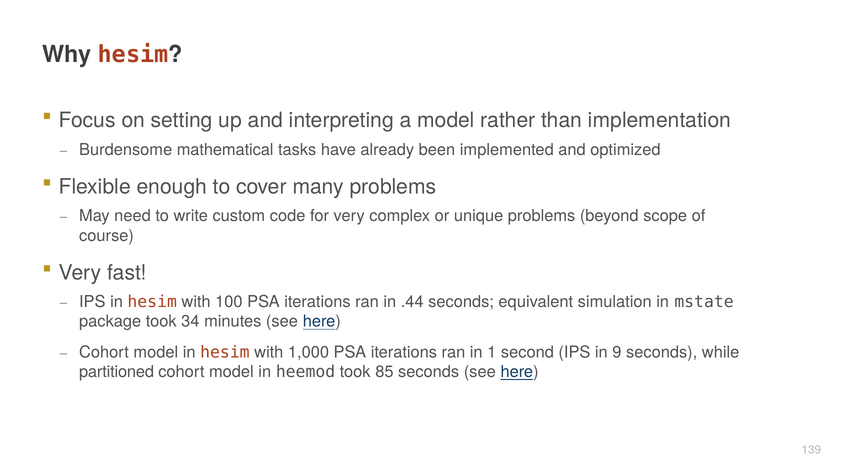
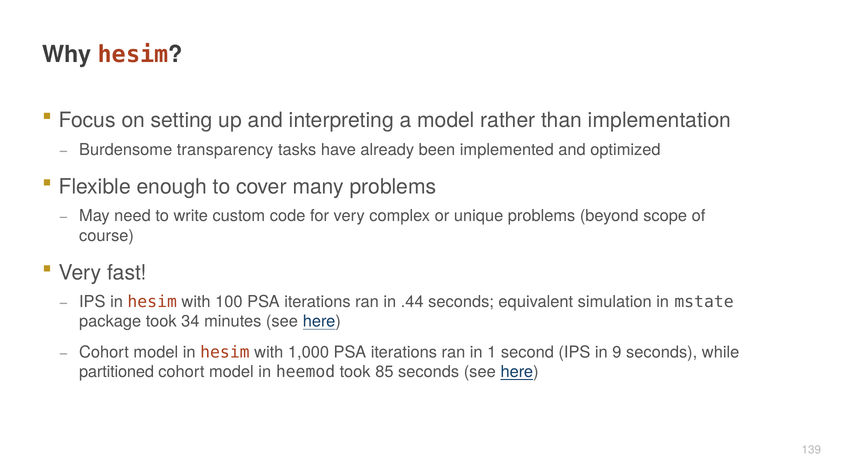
mathematical: mathematical -> transparency (225, 150)
